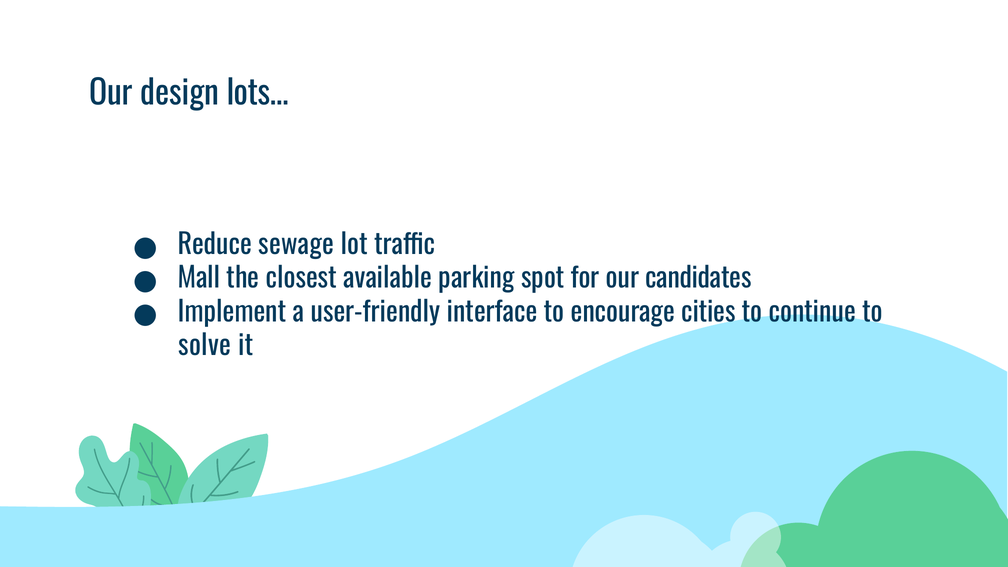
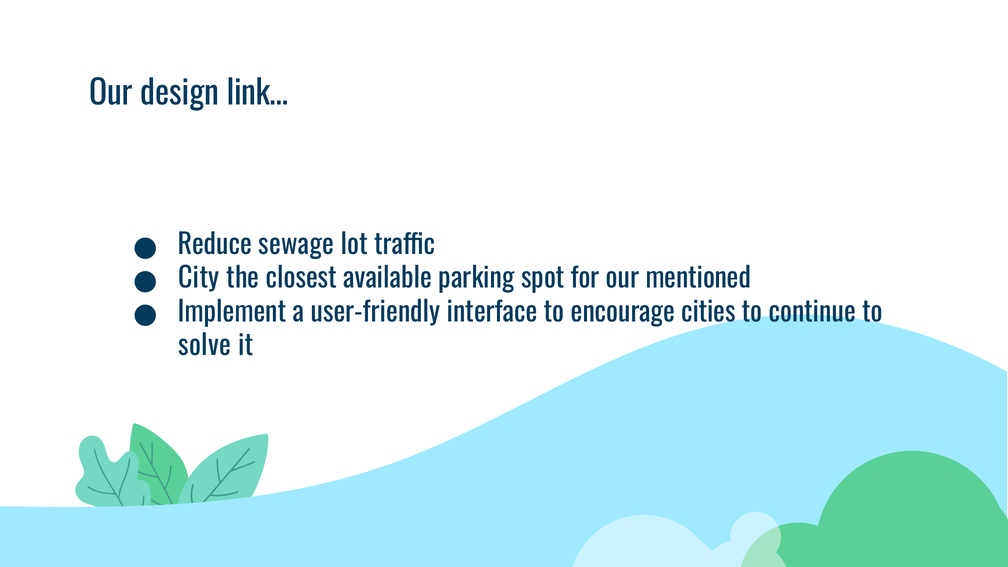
lots…: lots… -> link… (258, 94)
Mall: Mall -> City (199, 279)
candidates: candidates -> mentioned (698, 279)
